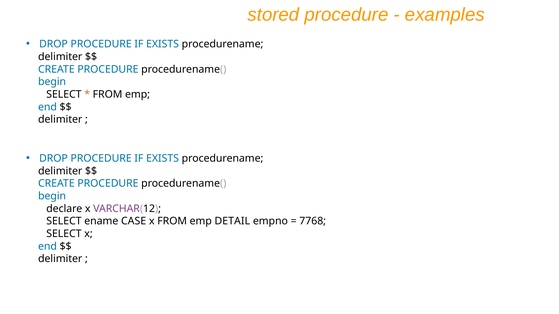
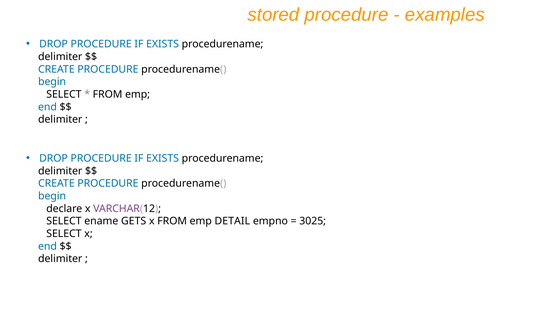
CASE: CASE -> GETS (134, 221)
7768: 7768 -> 3025 (313, 221)
